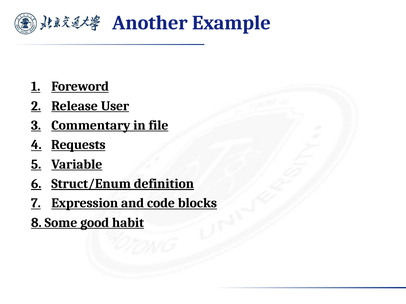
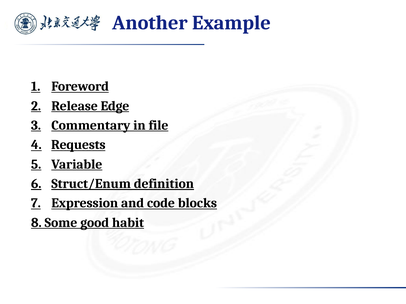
User: User -> Edge (115, 106)
